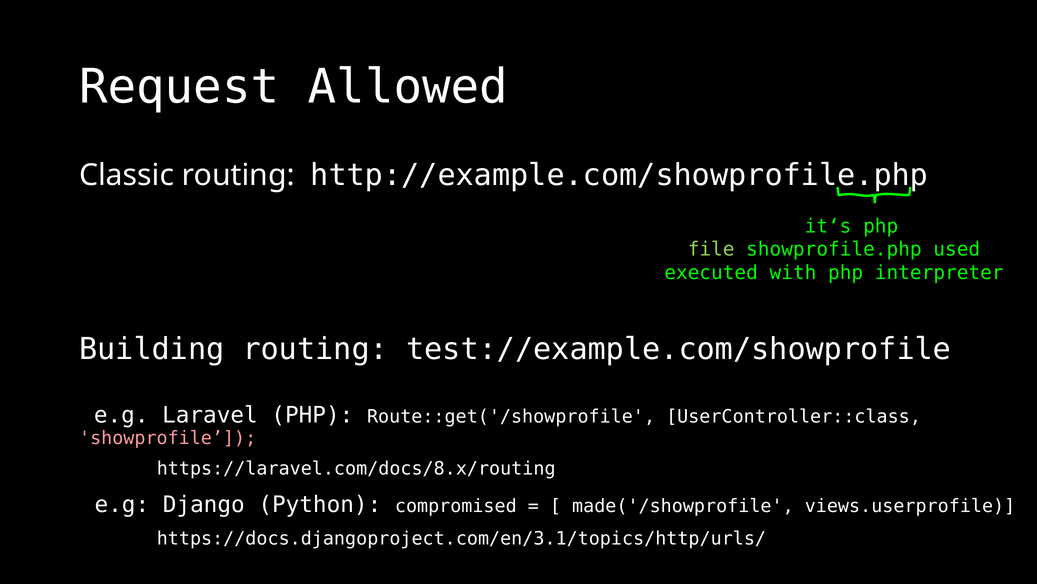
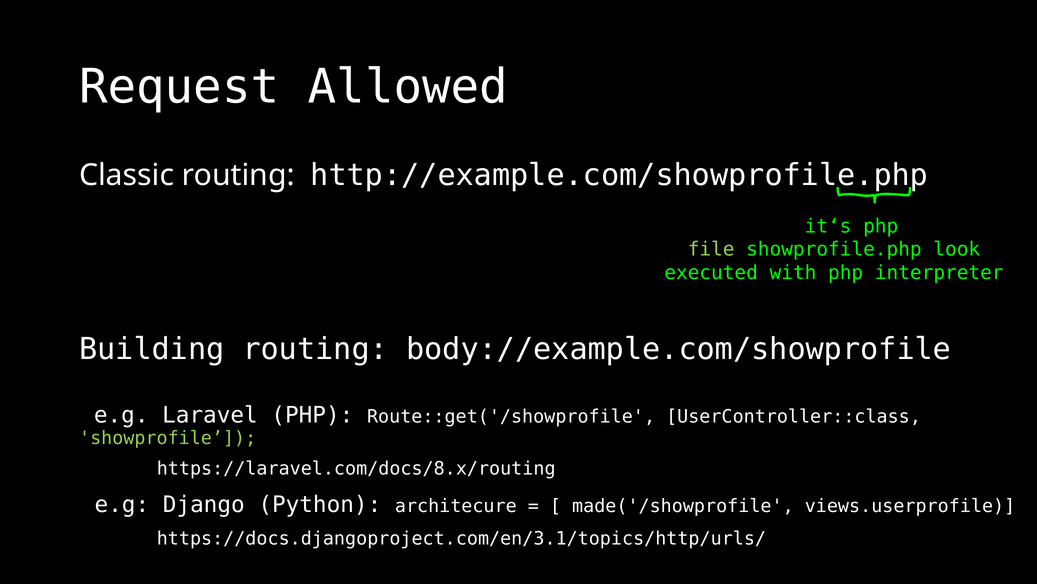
used: used -> look (957, 249)
test://example.com/showprofile: test://example.com/showprofile -> body://example.com/showprofile (679, 349)
showprofile colour: pink -> light green (168, 438)
compromised: compromised -> architecure (456, 506)
